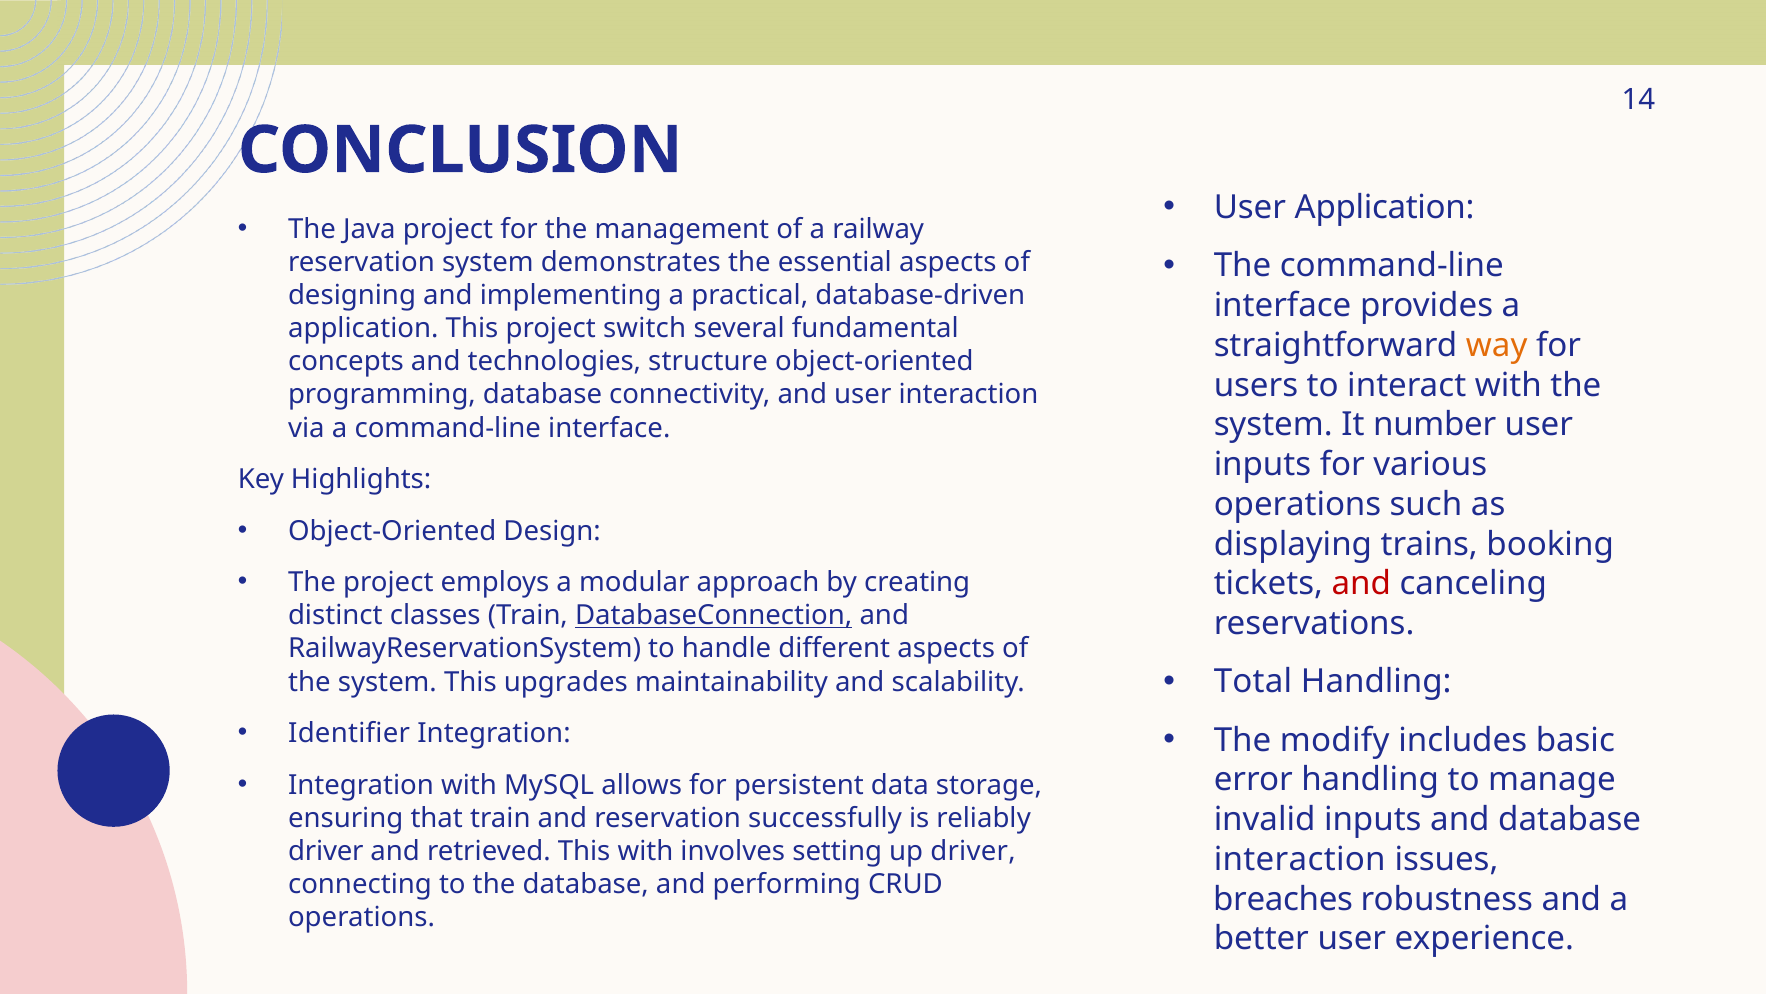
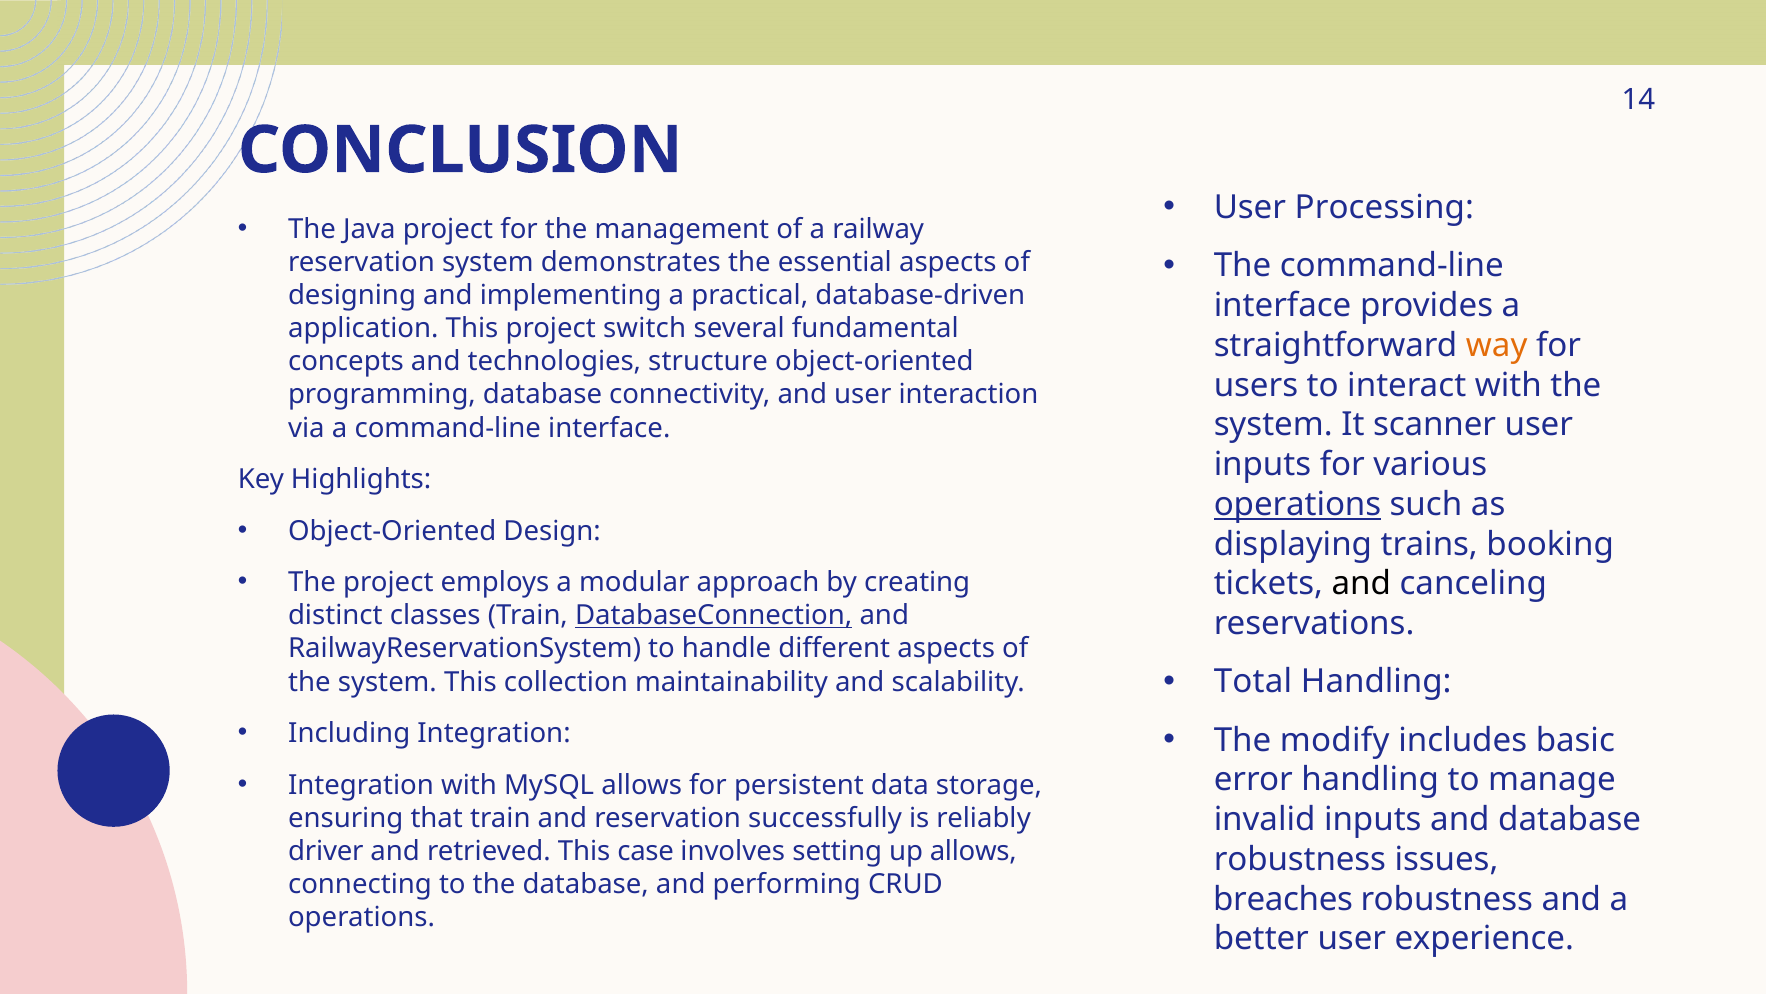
User Application: Application -> Processing (1384, 208)
number: number -> scanner (1435, 425)
operations underline: none -> present (1298, 504)
and colour: red -> black (1361, 584)
upgrades: upgrades -> collection (566, 682)
Identifier: Identifier -> Including (349, 733)
This with: with -> case (646, 851)
up driver: driver -> allows (973, 851)
interaction: interaction -> robustness (1300, 859)
